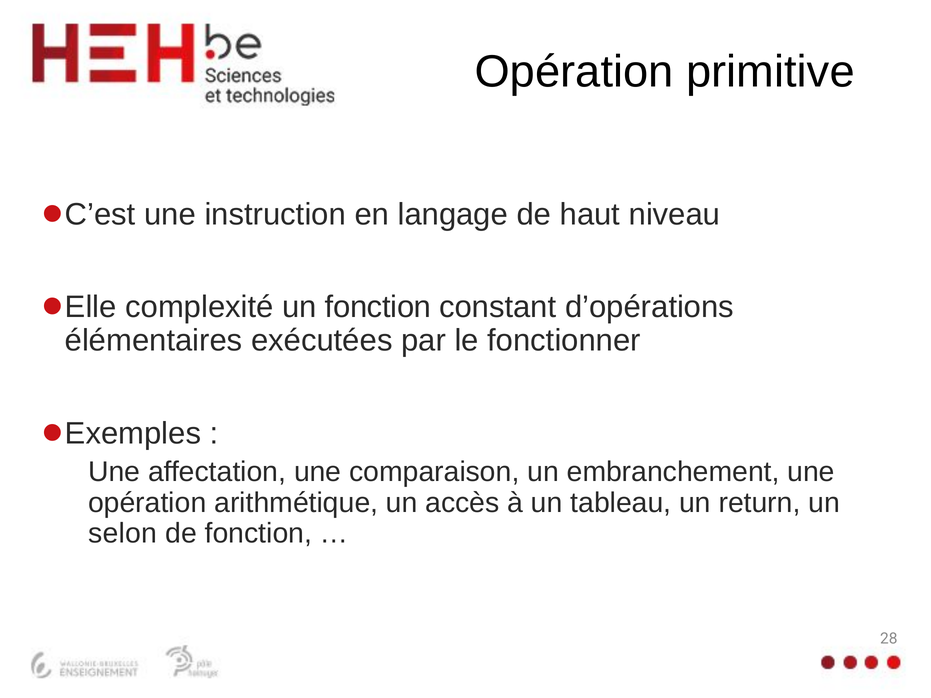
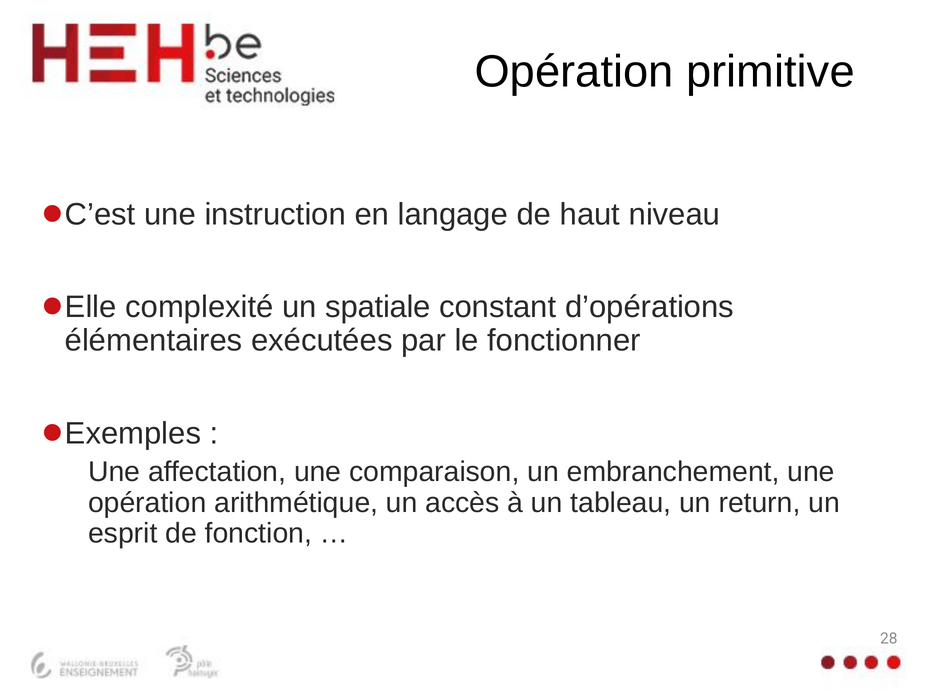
un fonction: fonction -> spatiale (378, 307)
selon: selon -> esprit (123, 534)
